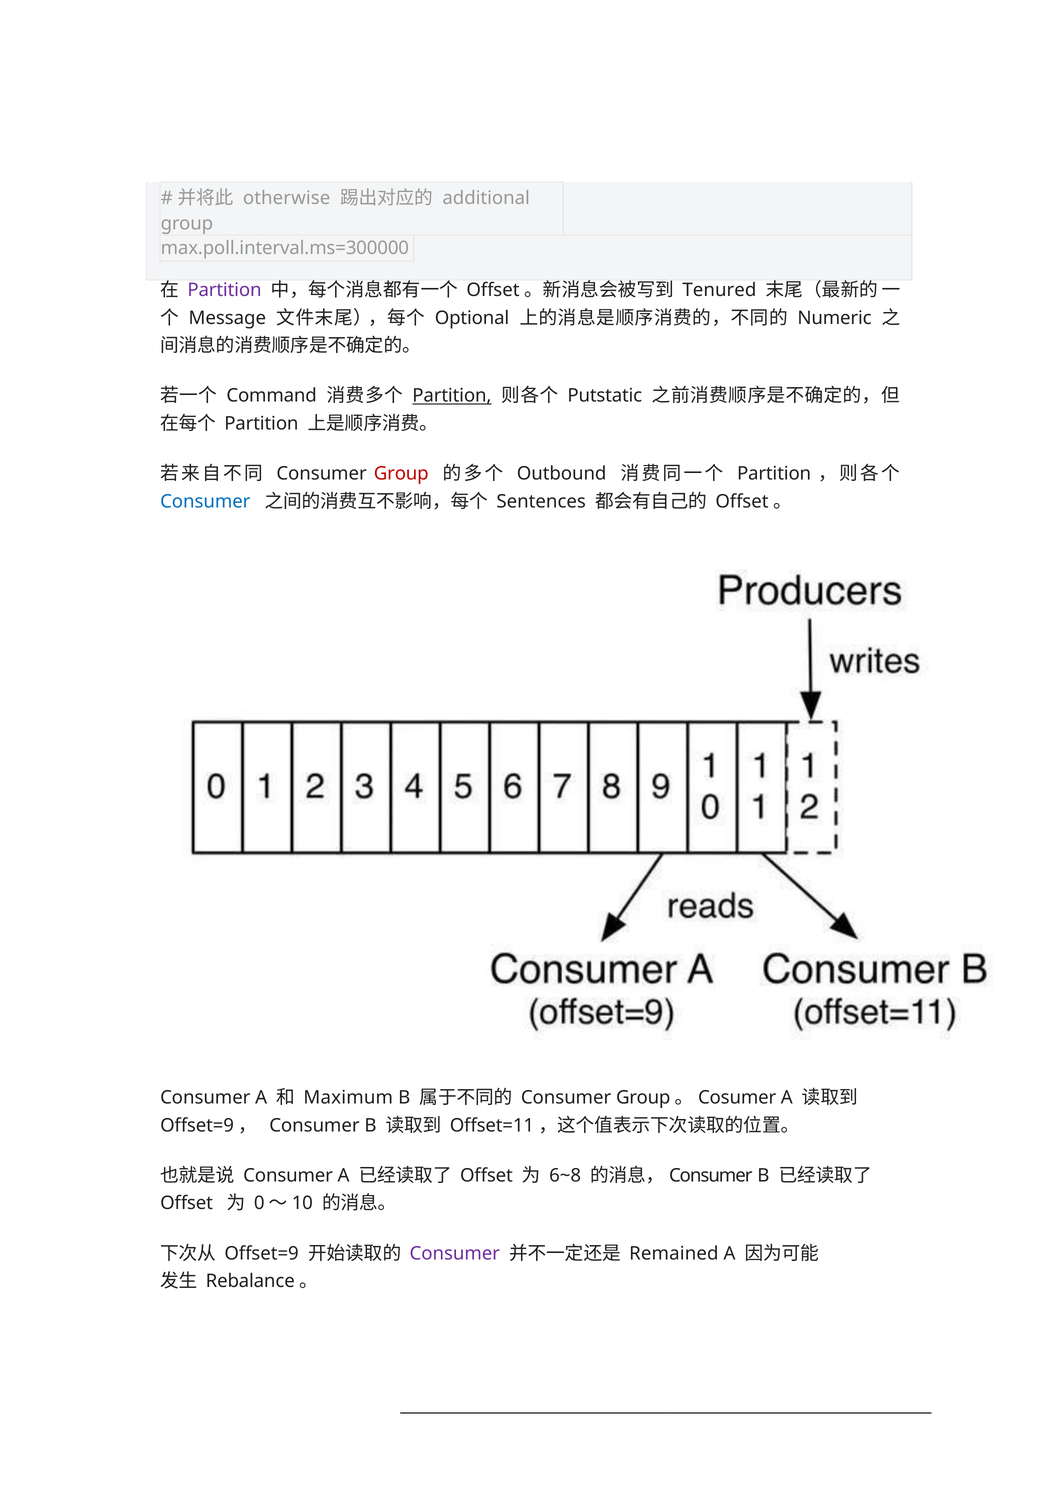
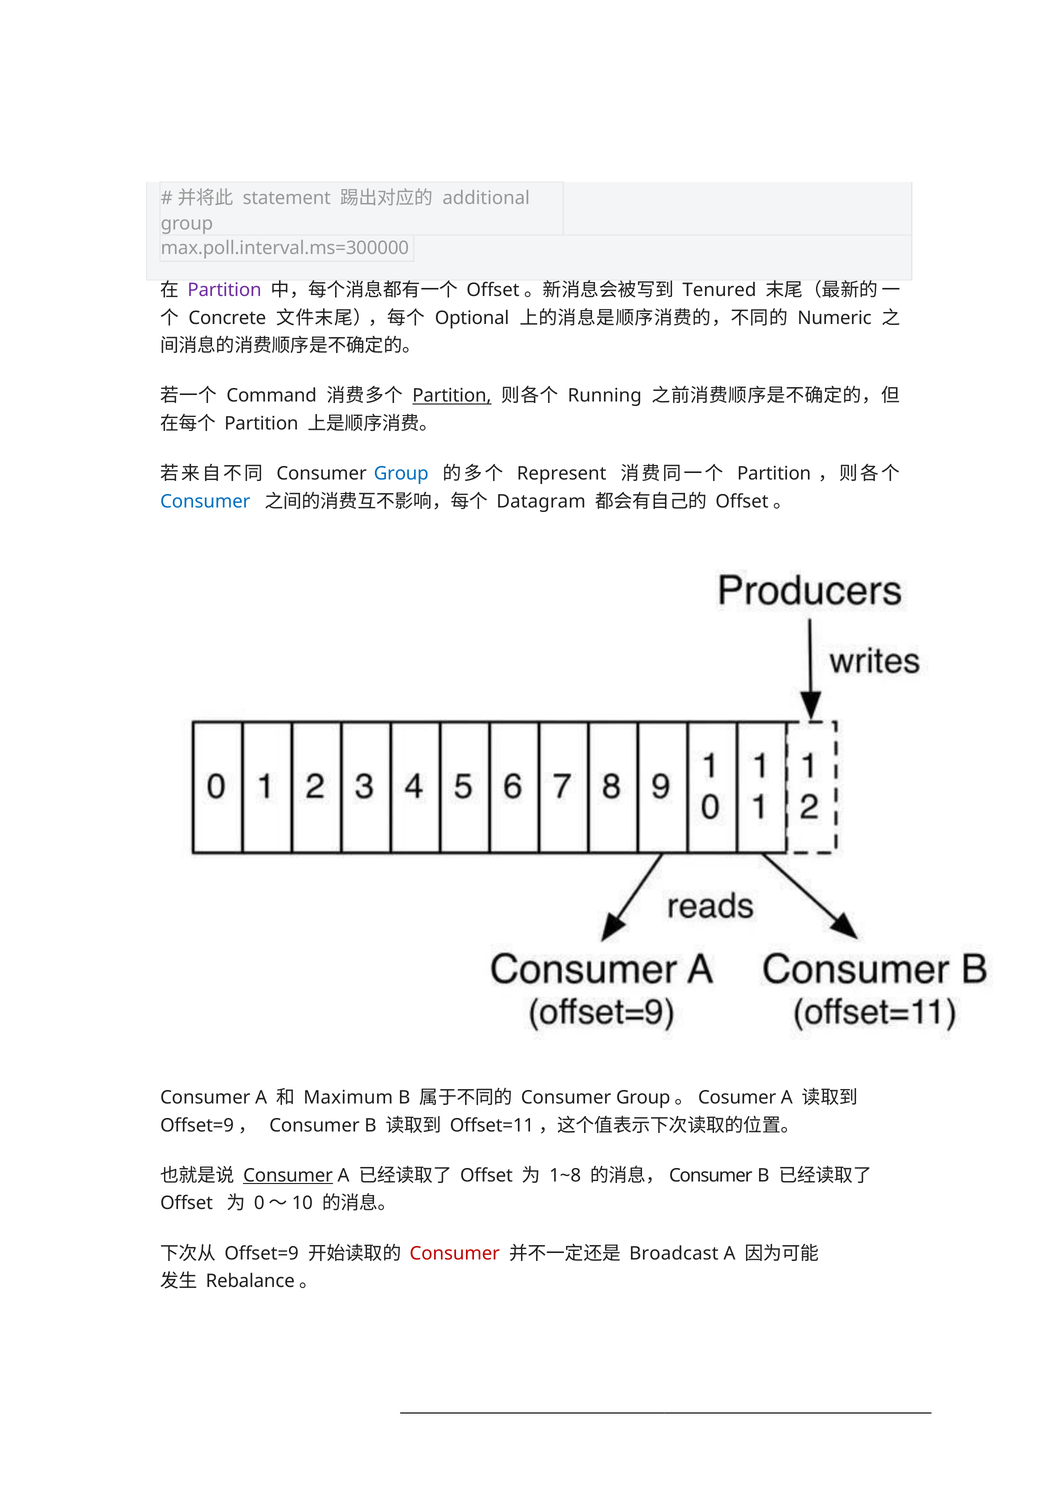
otherwise: otherwise -> statement (287, 198)
Message: Message -> Concrete (227, 318)
Putstatic: Putstatic -> Running (605, 396)
Group colour: red -> blue (401, 473)
Outbound: Outbound -> Represent (562, 473)
Sentences: Sentences -> Datagram (541, 501)
Consumer underline: none -> present (288, 1175)
6~8: 6~8 -> 1~8 (565, 1175)
Consumer colour: purple -> red (455, 1253)
Remained: Remained -> Broadcast (674, 1253)
